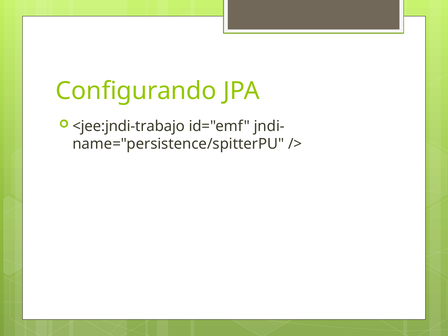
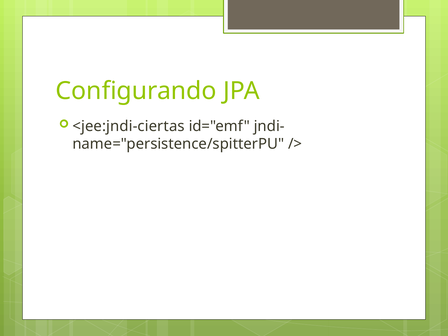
<jee:jndi-trabajo: <jee:jndi-trabajo -> <jee:jndi-ciertas (129, 126)
